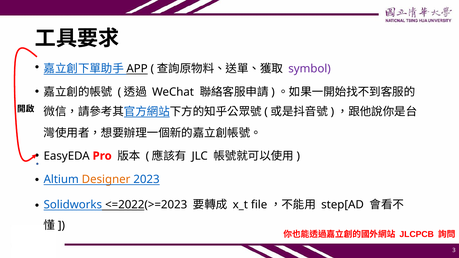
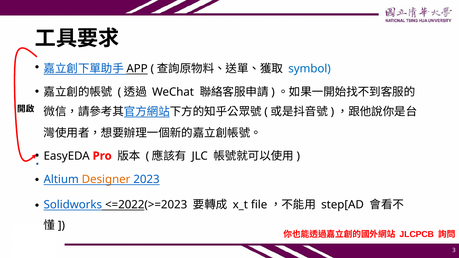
symbol colour: purple -> blue (310, 69)
